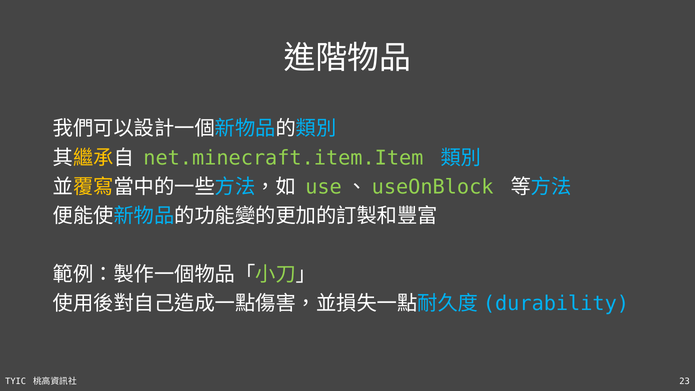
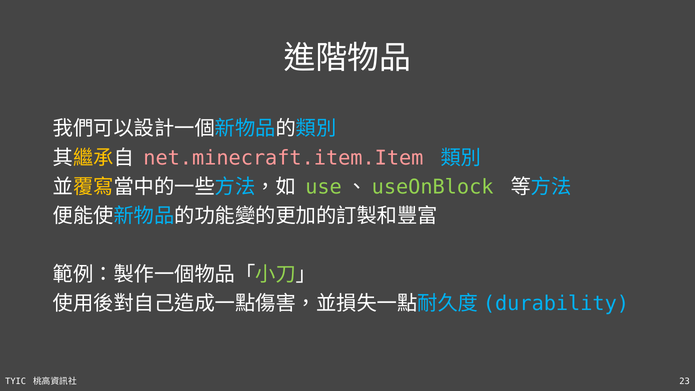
net.minecraft.item.Item colour: light green -> pink (283, 158)
